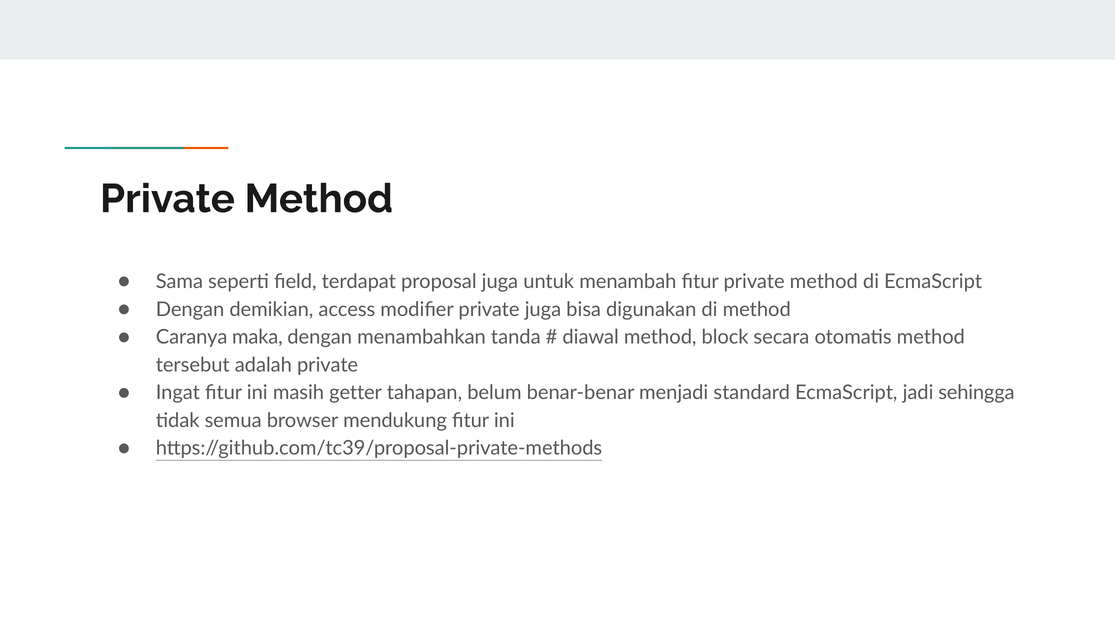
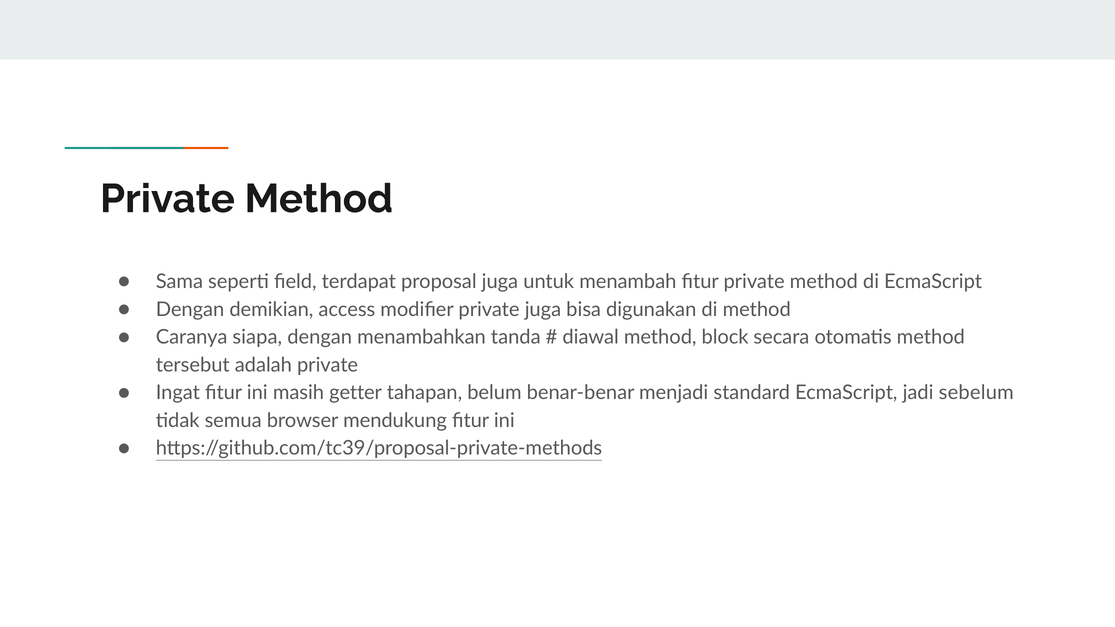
maka: maka -> siapa (257, 337)
sehingga: sehingga -> sebelum (976, 393)
